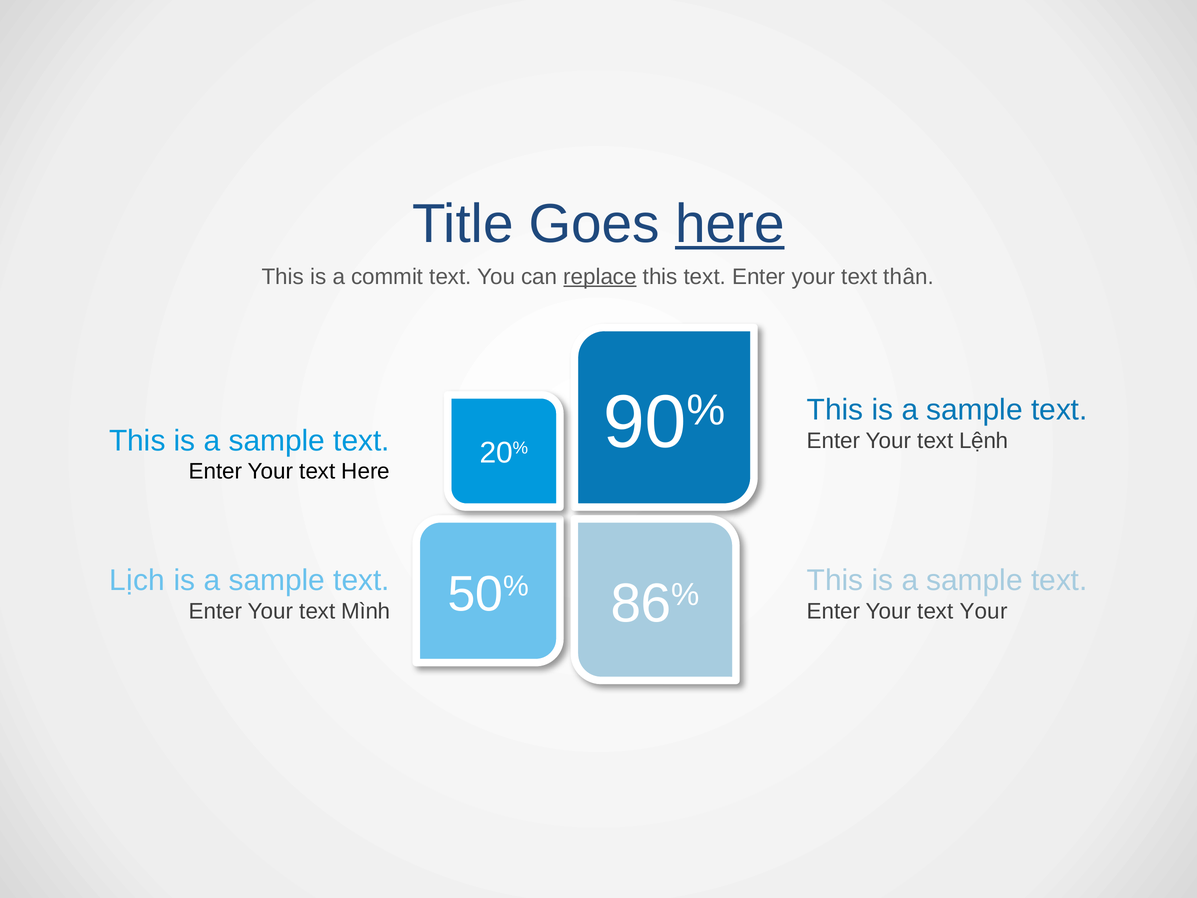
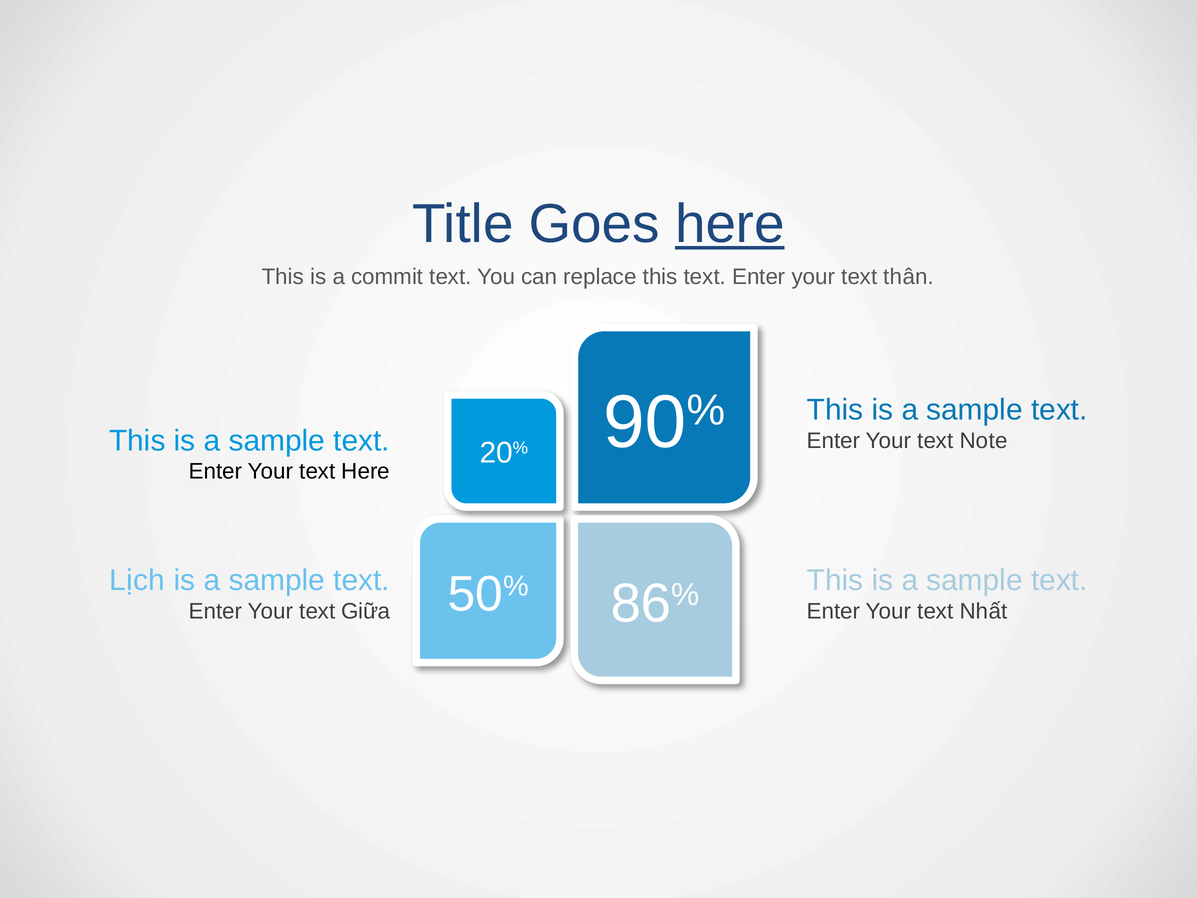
replace underline: present -> none (600, 277)
Lệnh: Lệnh -> Note (984, 441)
Mình: Mình -> Giữa (366, 611)
text Your: Your -> Nhất (984, 611)
